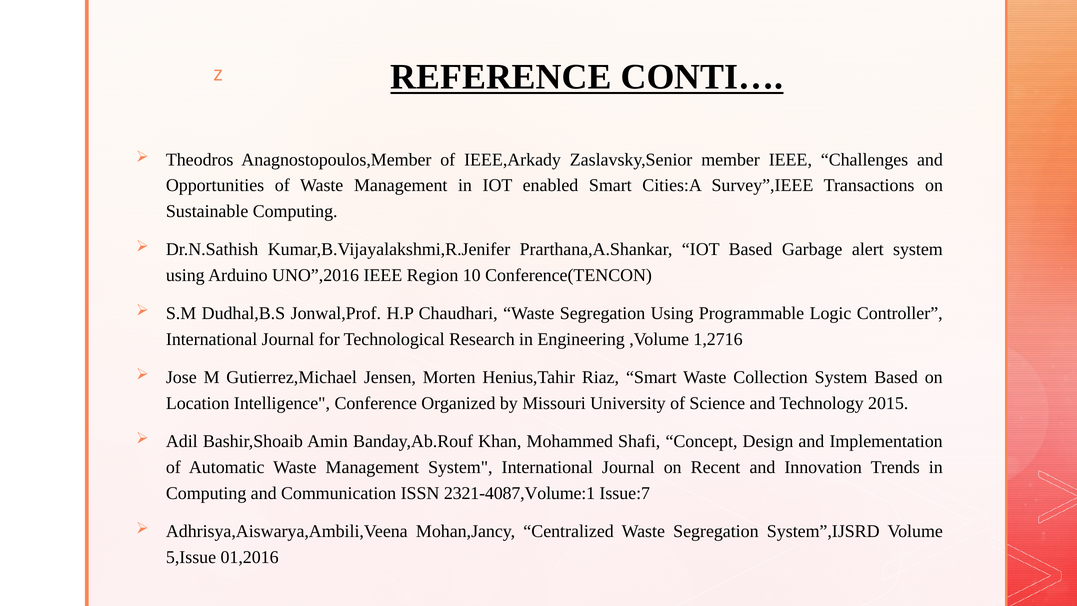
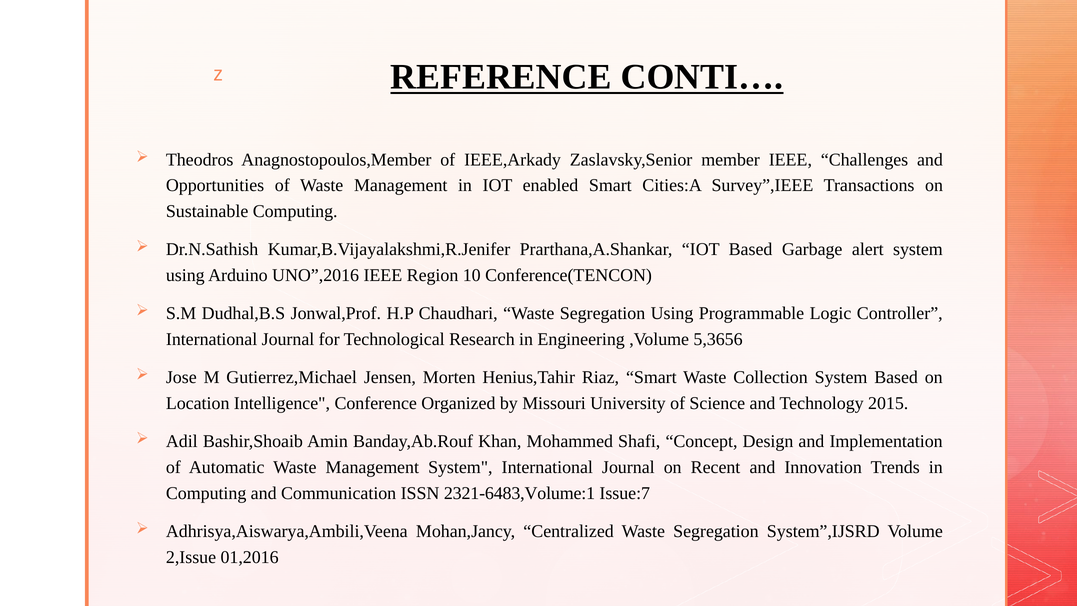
1,2716: 1,2716 -> 5,3656 (718, 339)
2321-4087,Volume:1: 2321-4087,Volume:1 -> 2321-6483,Volume:1 (520, 493)
5,Issue: 5,Issue -> 2,Issue (191, 557)
